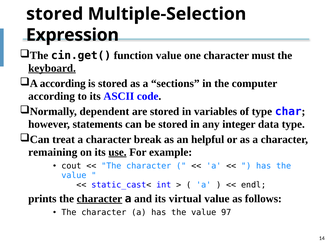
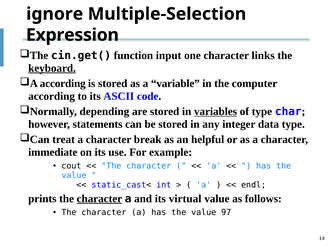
stored: stored -> ignore (55, 14)
function value: value -> input (169, 55)
must: must -> links (263, 55)
sections: sections -> variable (175, 83)
dependent: dependent -> depending (104, 111)
variables underline: none -> present (216, 111)
remaining: remaining -> immediate (53, 152)
use underline: present -> none (117, 152)
